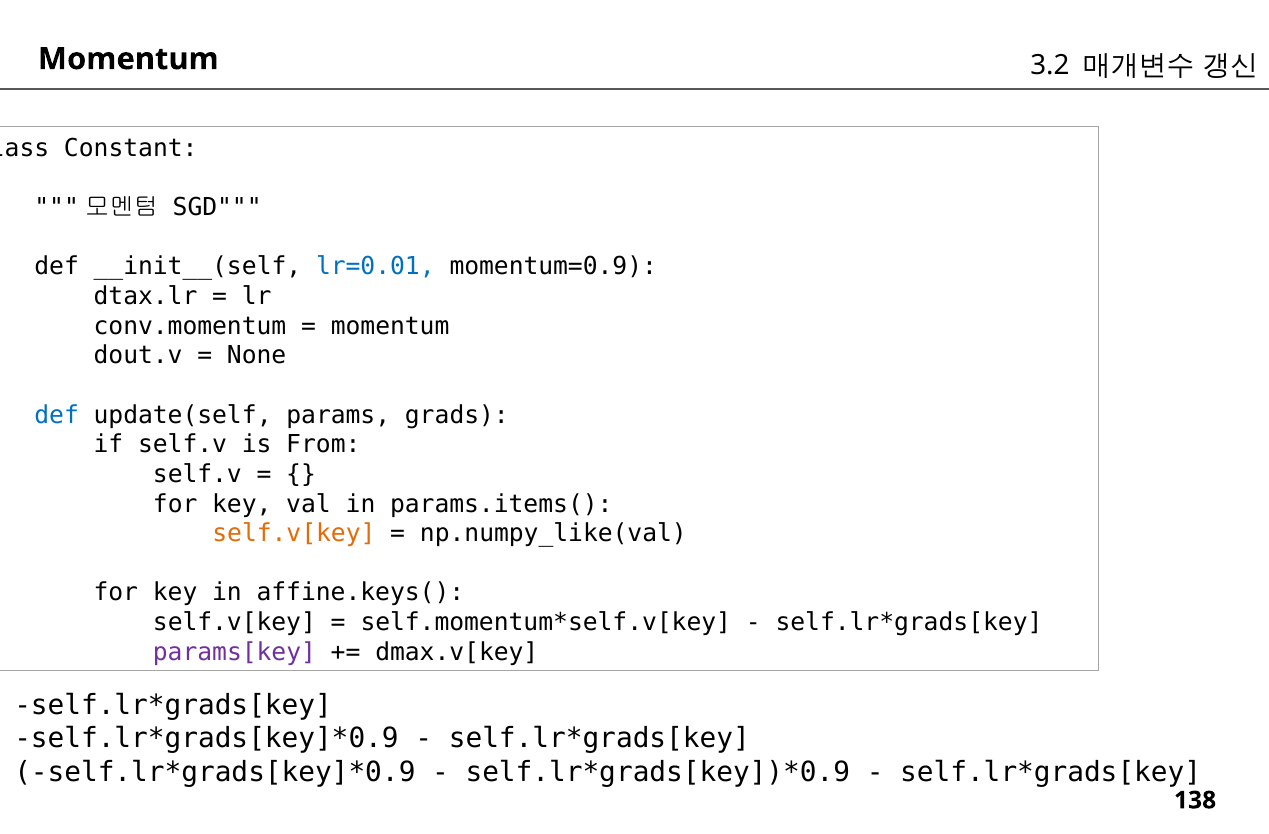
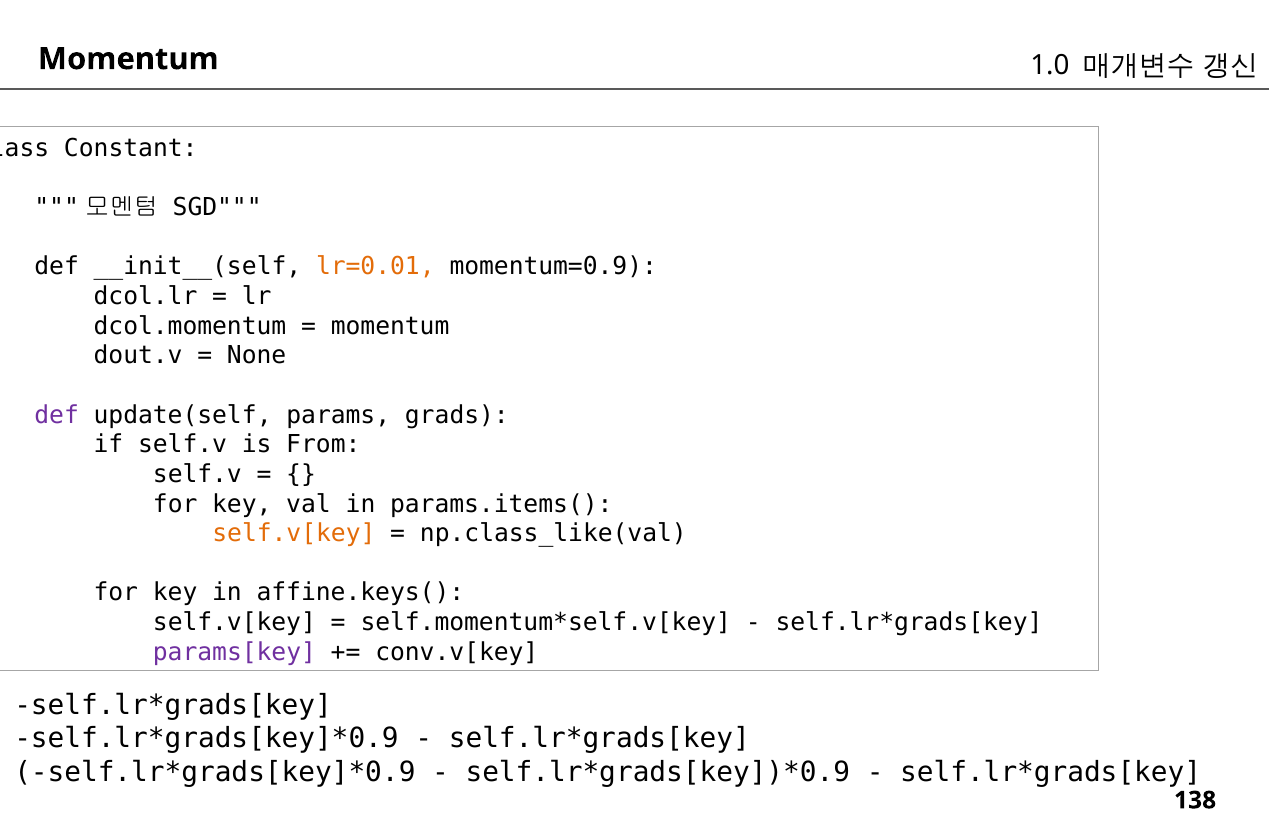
3.2: 3.2 -> 1.0 (1050, 65)
lr=0.01 colour: blue -> orange (375, 267)
dtax.lr: dtax.lr -> dcol.lr (146, 296)
conv.momentum: conv.momentum -> dcol.momentum (190, 326)
def colour: blue -> purple (57, 415)
np.numpy_like(val: np.numpy_like(val -> np.class_like(val (553, 533)
dmax.v[key: dmax.v[key -> conv.v[key (457, 652)
